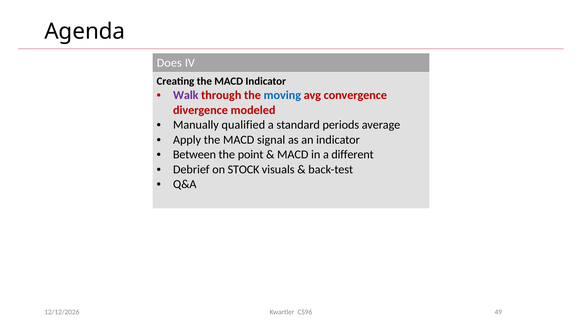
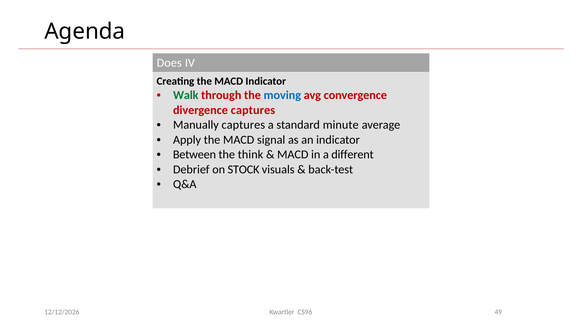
Walk colour: purple -> green (186, 95)
divergence modeled: modeled -> captures (253, 110)
Manually qualified: qualified -> captures (243, 125)
periods: periods -> minute (341, 125)
point: point -> think (250, 155)
